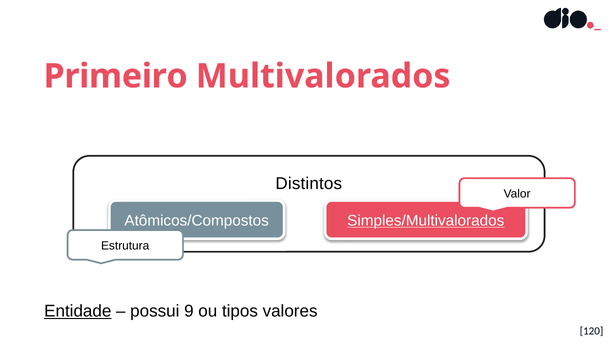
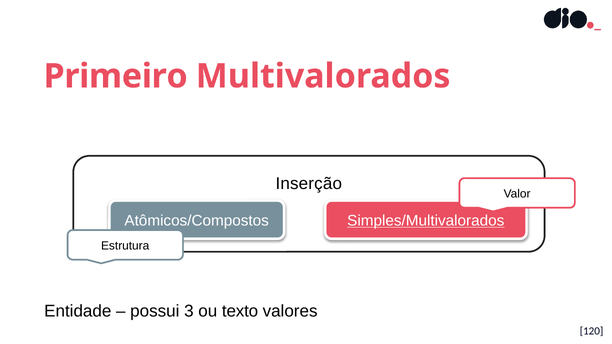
Distintos: Distintos -> Inserção (309, 184)
Entidade underline: present -> none (78, 311)
9: 9 -> 3 (189, 311)
tipos: tipos -> texto (240, 311)
